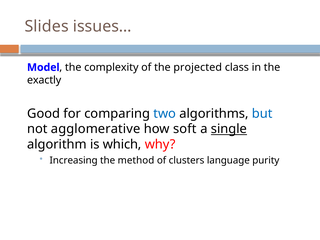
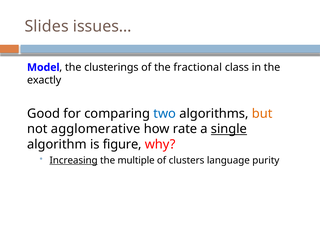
complexity: complexity -> clusterings (111, 67)
projected: projected -> fractional (198, 67)
but colour: blue -> orange (262, 114)
soft: soft -> rate (185, 129)
which: which -> figure (122, 144)
Increasing underline: none -> present (74, 160)
method: method -> multiple (136, 160)
